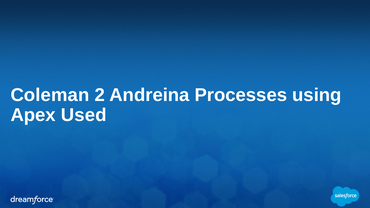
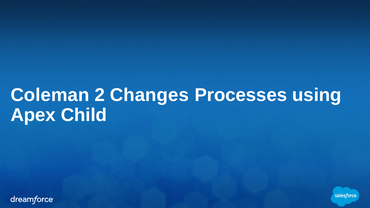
Andreina: Andreina -> Changes (149, 95)
Used: Used -> Child (84, 115)
